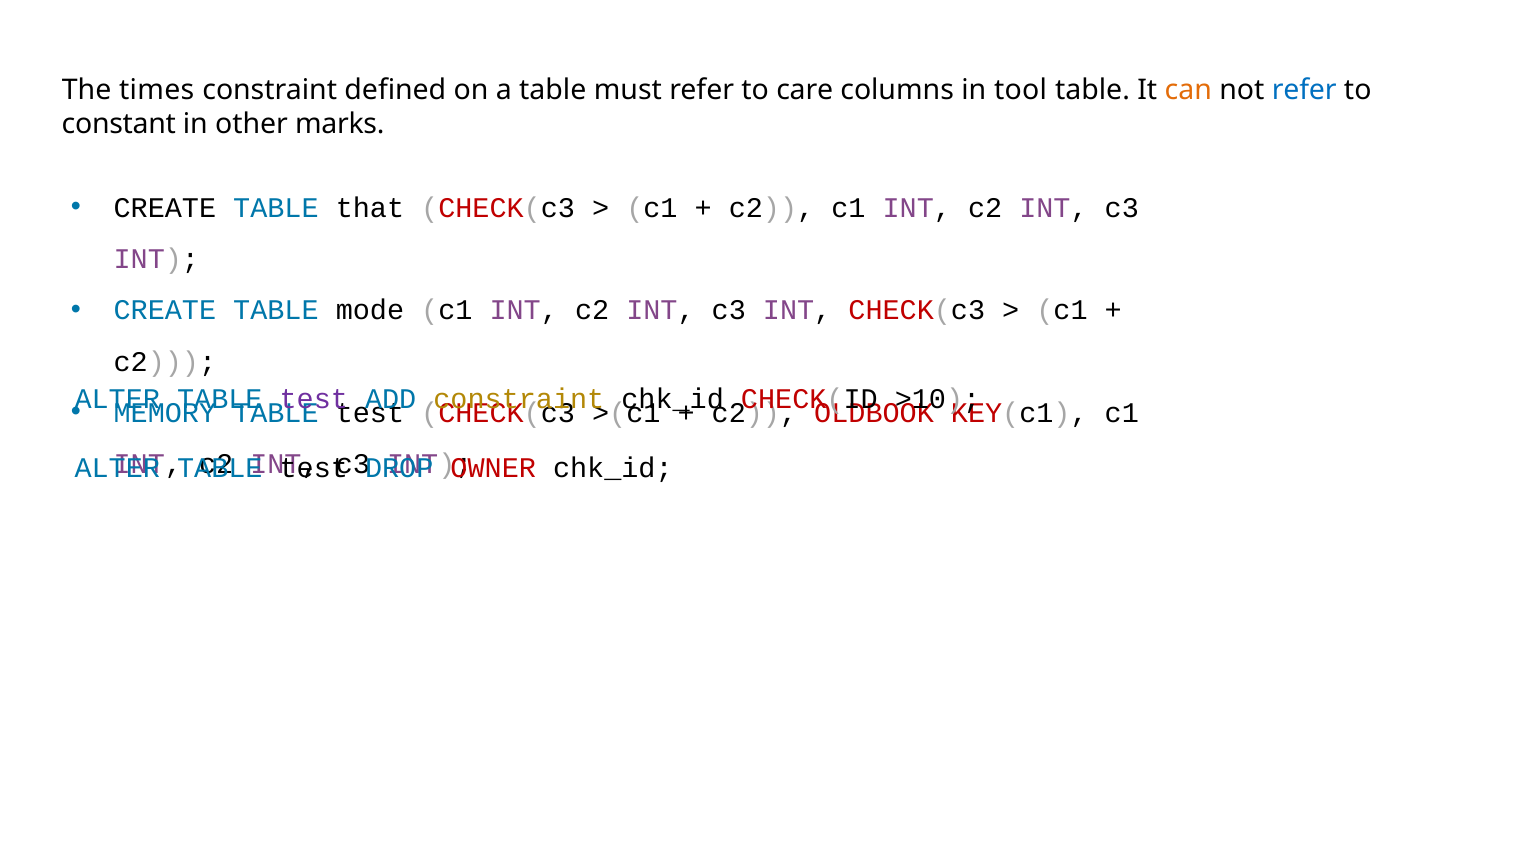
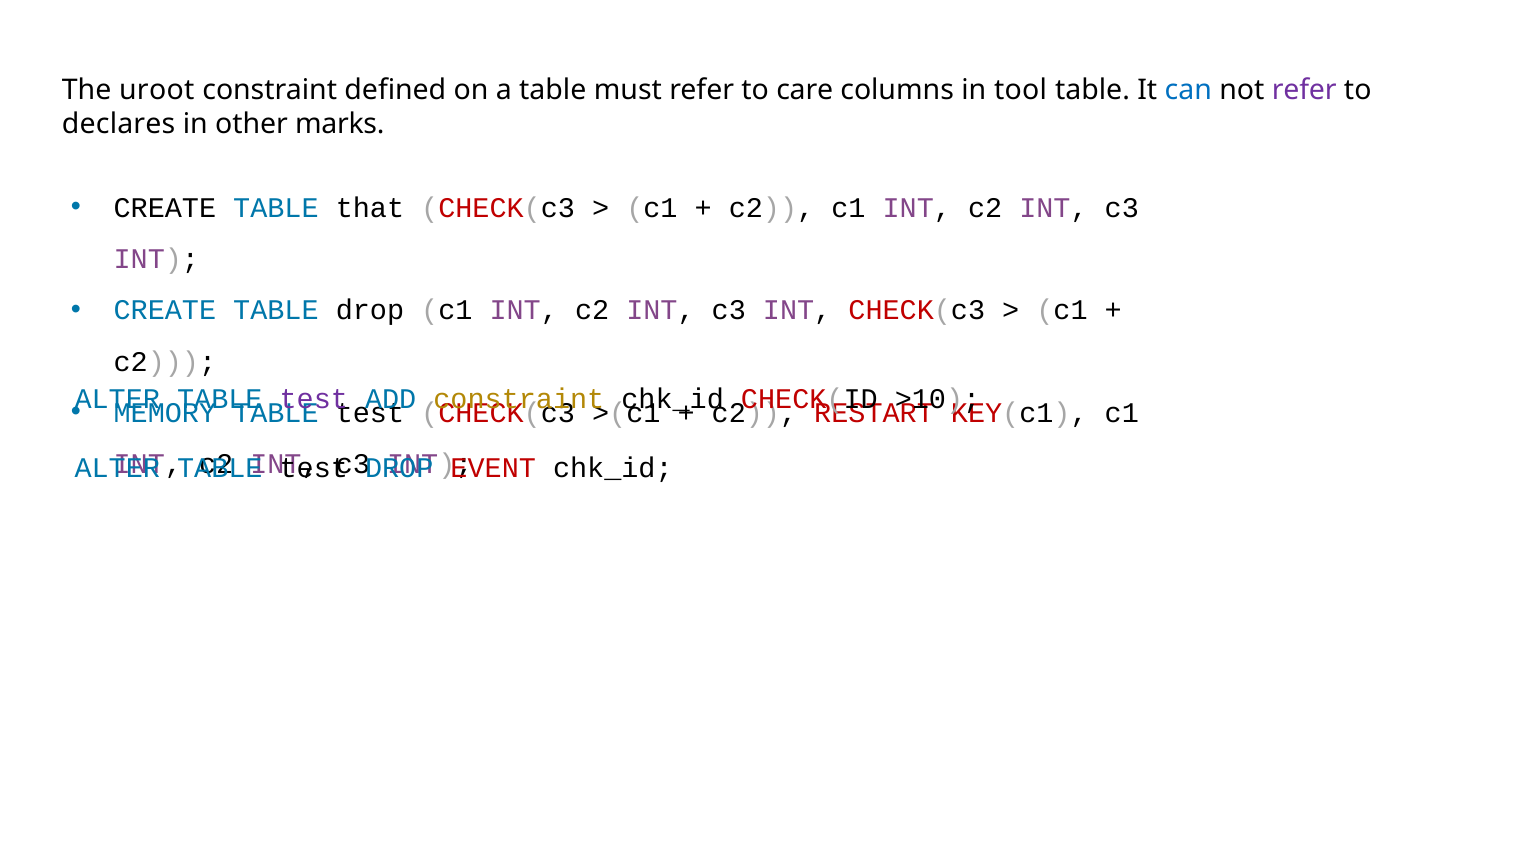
times: times -> uroot (157, 90)
can colour: orange -> blue (1188, 90)
refer colour: blue -> purple (1304, 90)
constant: constant -> declares (119, 124)
TABLE mode: mode -> drop (370, 311)
OLDBOOK: OLDBOOK -> RESTART (874, 413)
OWNER: OWNER -> EVENT (493, 468)
